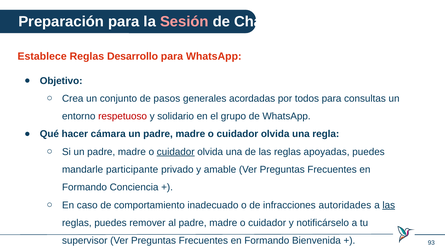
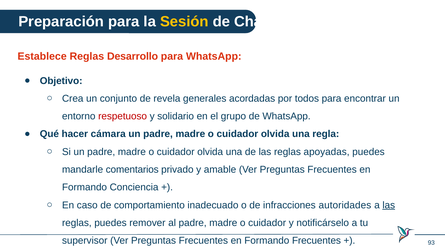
Sesión colour: pink -> yellow (184, 22)
pasos: pasos -> revela (167, 99)
consultas: consultas -> encontrar (365, 99)
cuidador underline: present -> none (176, 152)
participante: participante -> comentarios (132, 170)
Formando Bienvenida: Bienvenida -> Frecuentes (316, 241)
